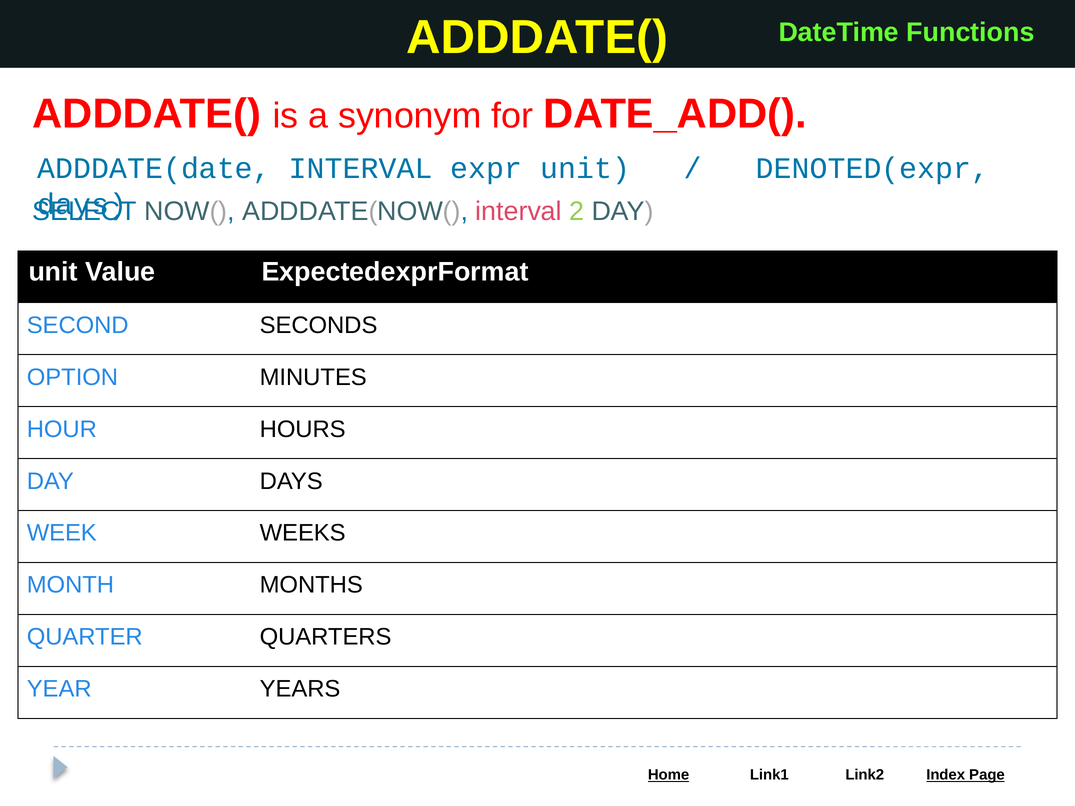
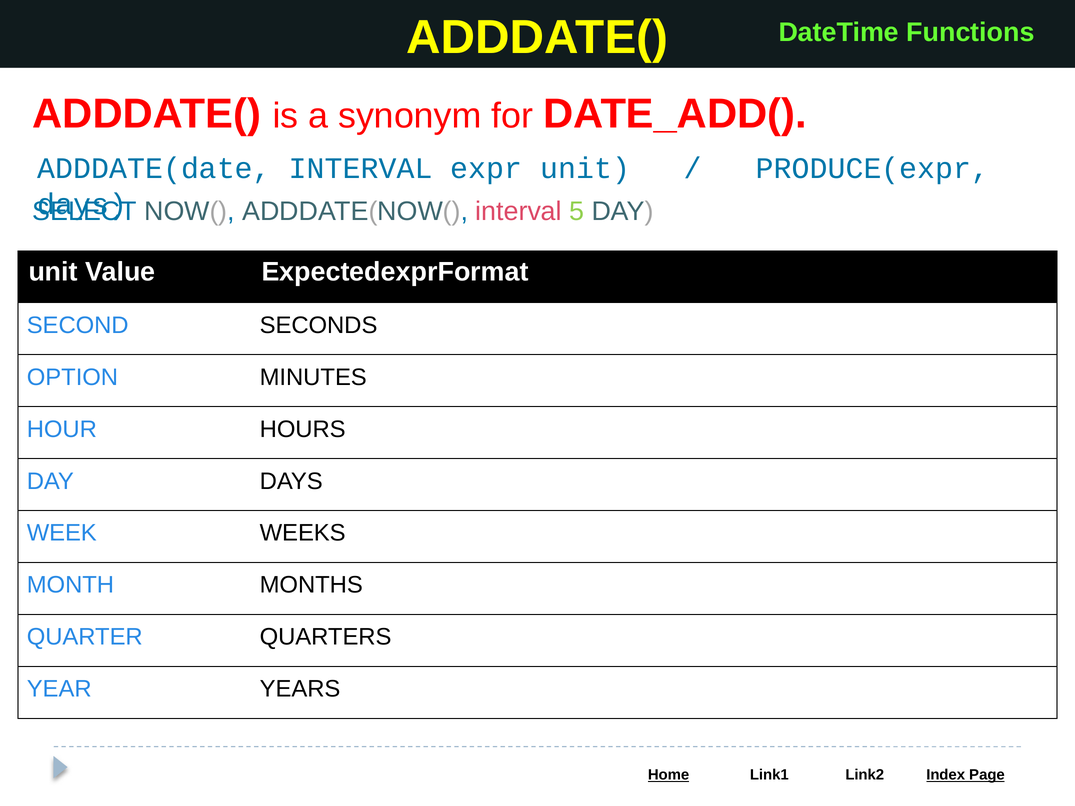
DENOTED(expr: DENOTED(expr -> PRODUCE(expr (872, 169)
2: 2 -> 5 (577, 211)
